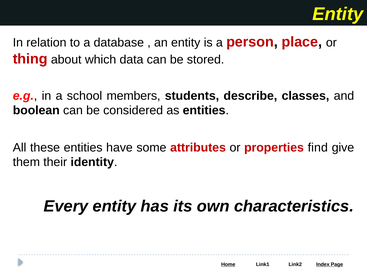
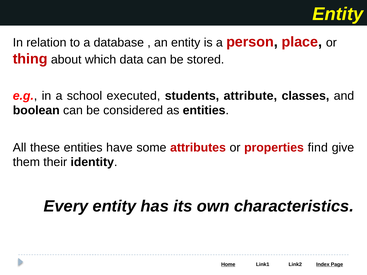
members: members -> executed (133, 96)
describe: describe -> attribute (250, 96)
